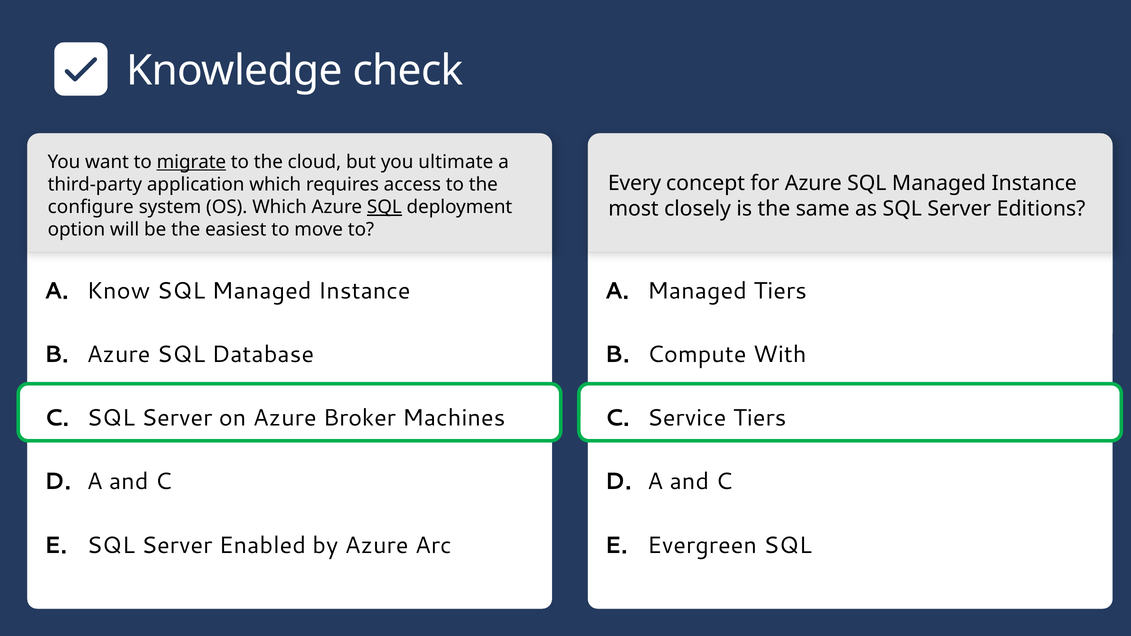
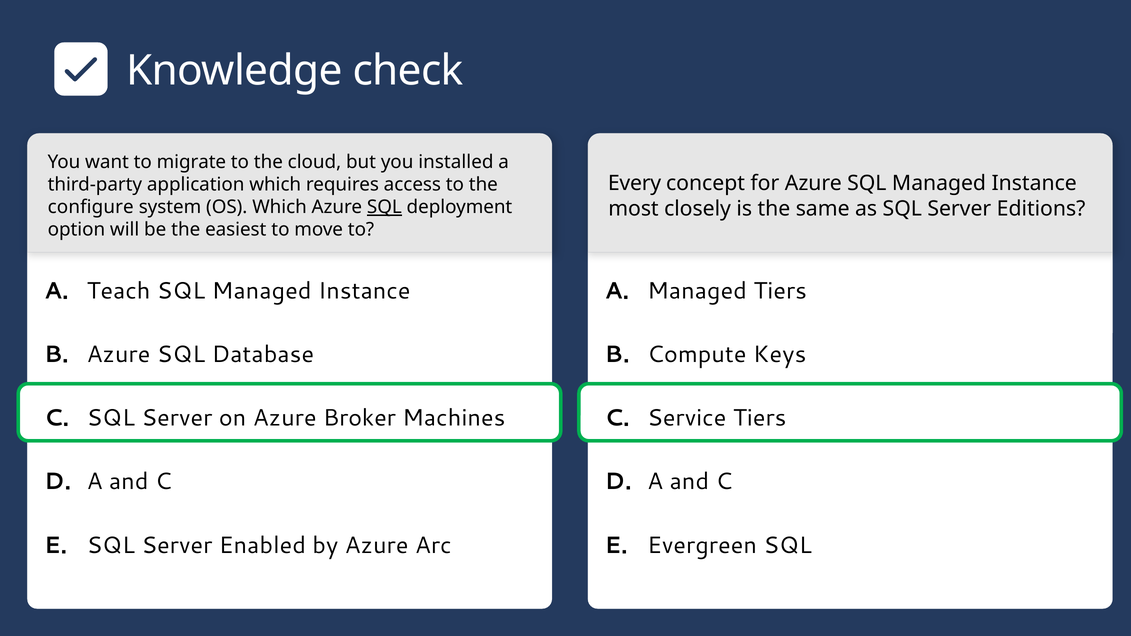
migrate underline: present -> none (191, 162)
ultimate: ultimate -> installed (456, 162)
Know: Know -> Teach (119, 291)
With: With -> Keys (780, 355)
